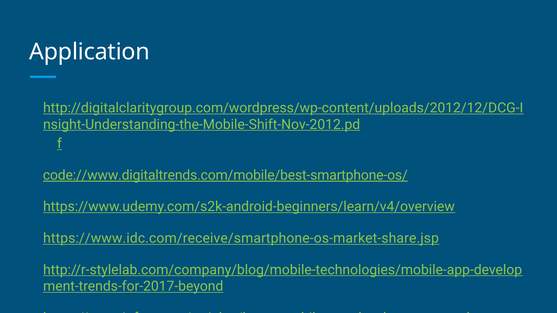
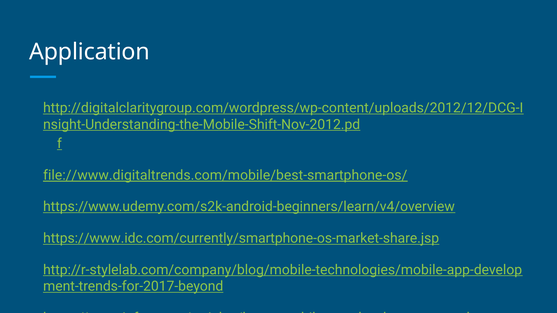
code://www.digitaltrends.com/mobile/best-smartphone-os/: code://www.digitaltrends.com/mobile/best-smartphone-os/ -> file://www.digitaltrends.com/mobile/best-smartphone-os/ (225, 175)
https://www.idc.com/receive/smartphone-os-market-share.jsp: https://www.idc.com/receive/smartphone-os-market-share.jsp -> https://www.idc.com/currently/smartphone-os-market-share.jsp (241, 239)
